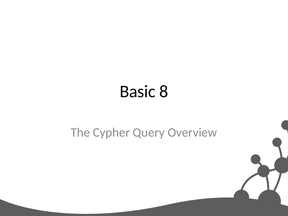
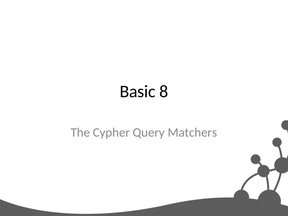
Overview: Overview -> Matchers (192, 132)
